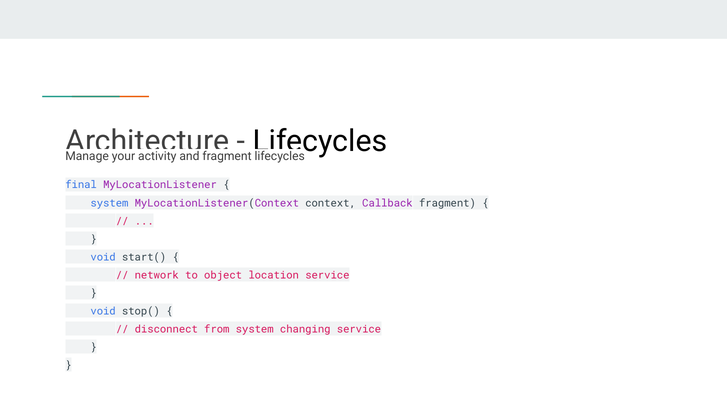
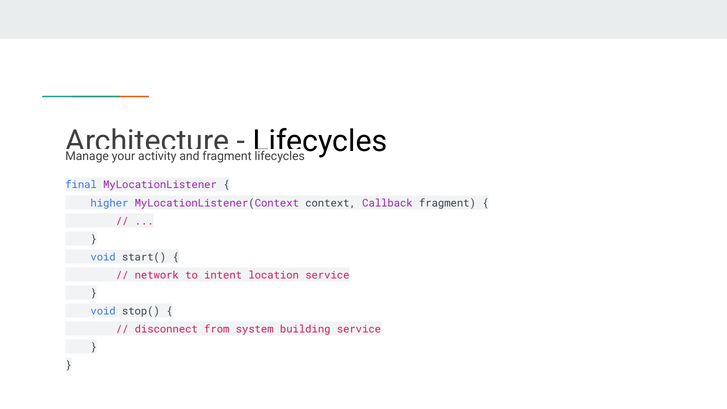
system: system -> higher (109, 203)
object: object -> intent (223, 275)
changing: changing -> building (305, 329)
